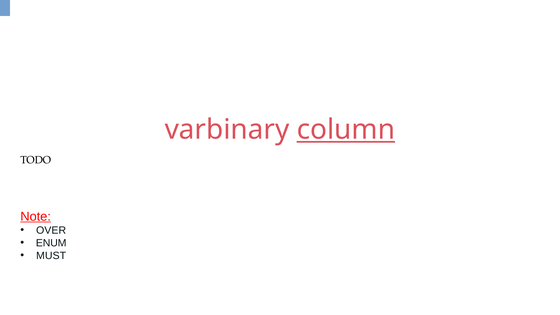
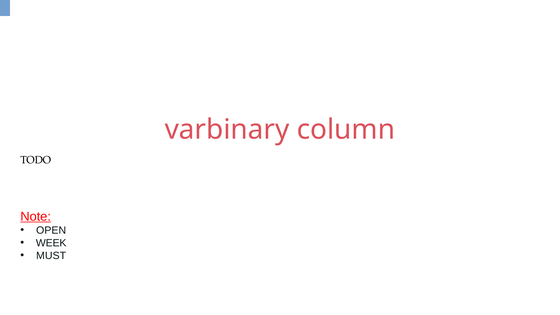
column underline: present -> none (346, 130)
OVER: OVER -> OPEN (51, 230)
ENUM: ENUM -> WEEK (51, 243)
